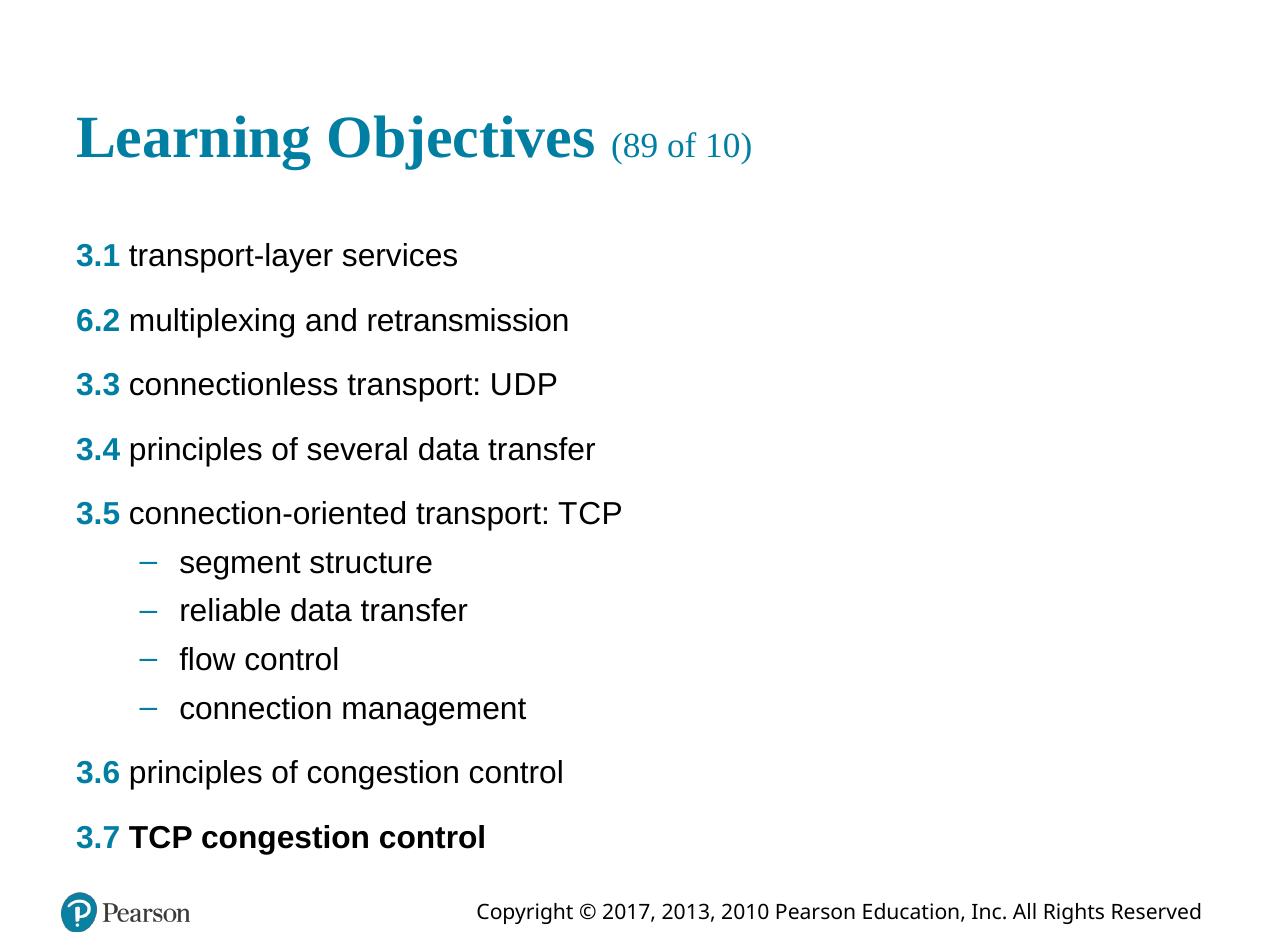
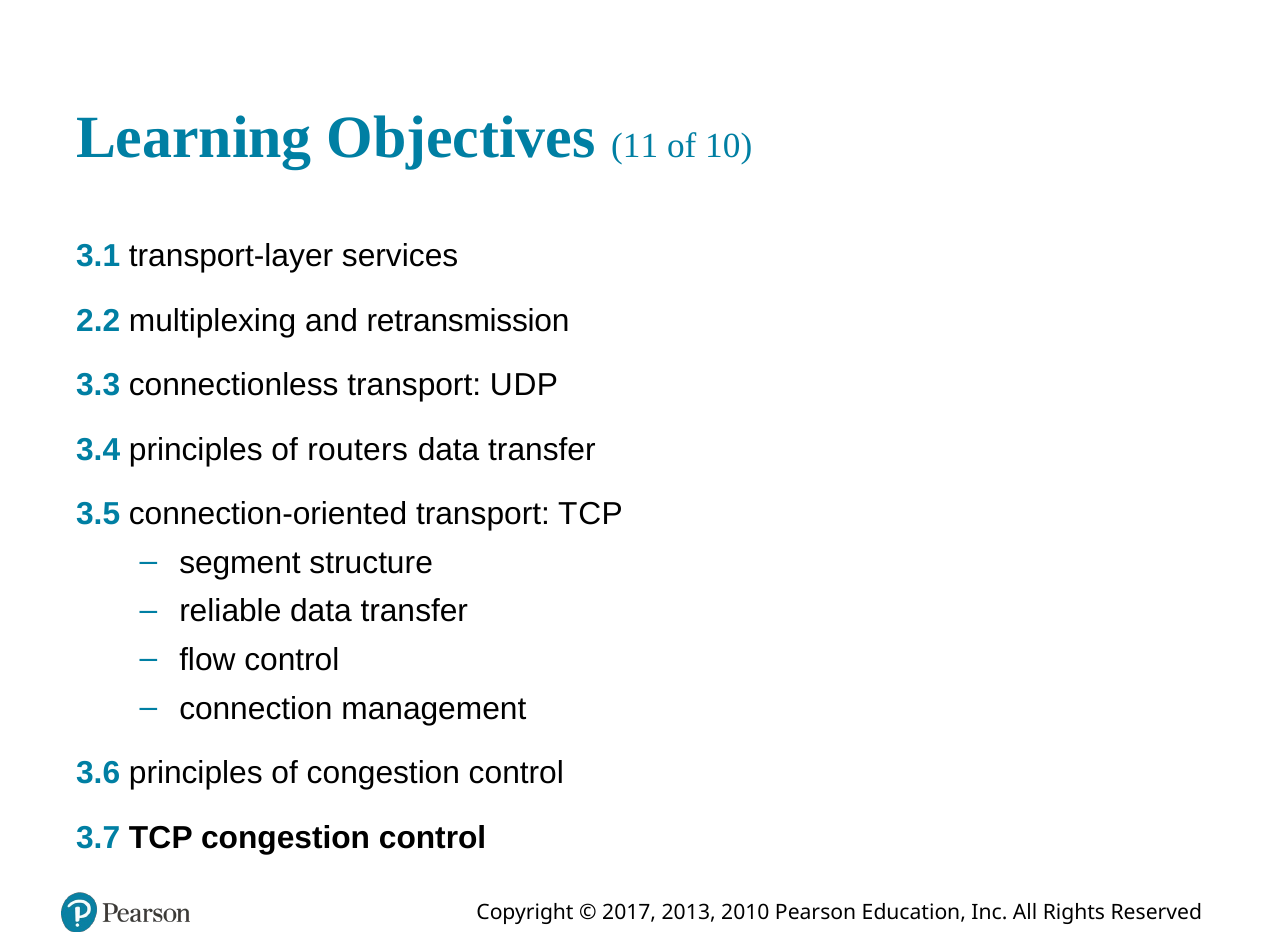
89: 89 -> 11 (635, 146)
6.2: 6.2 -> 2.2 (98, 321)
several: several -> routers (358, 450)
